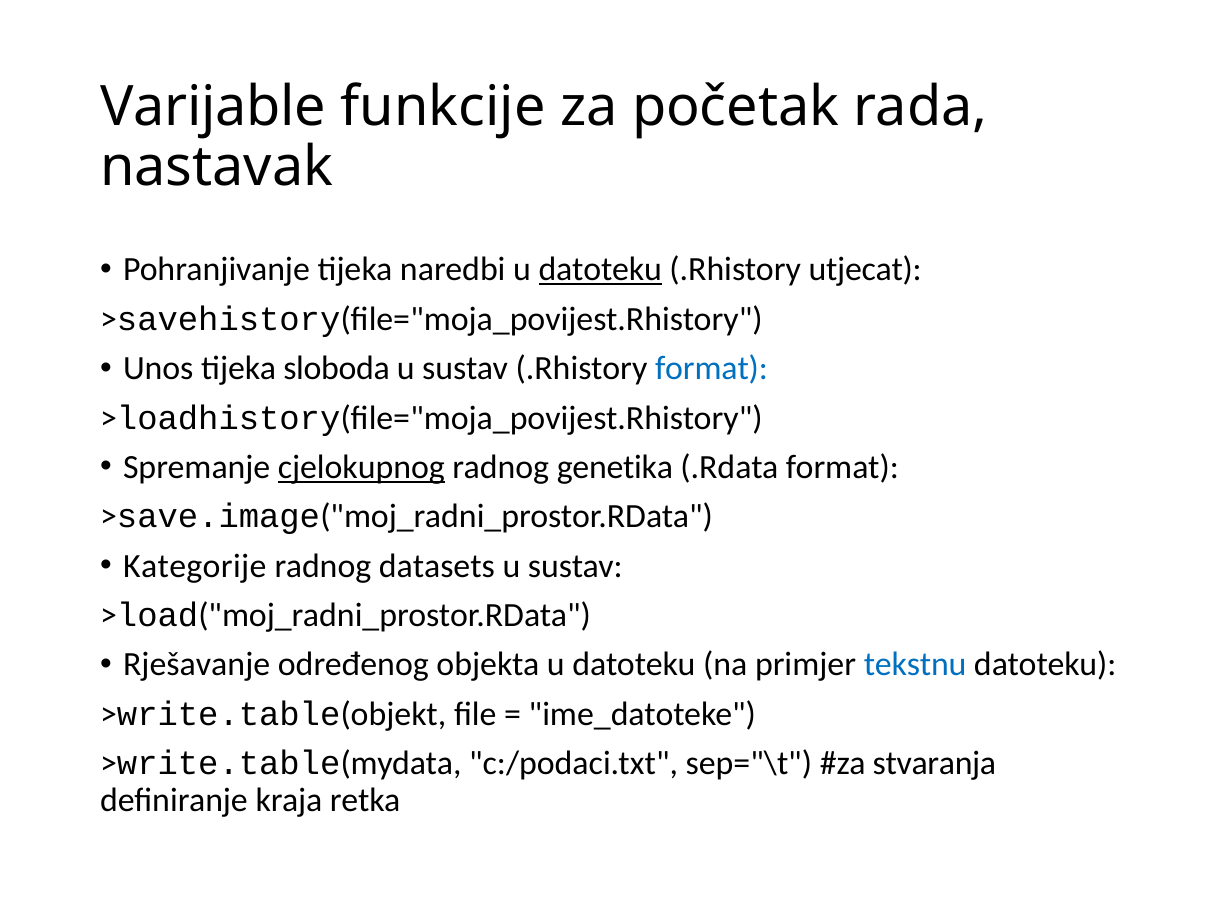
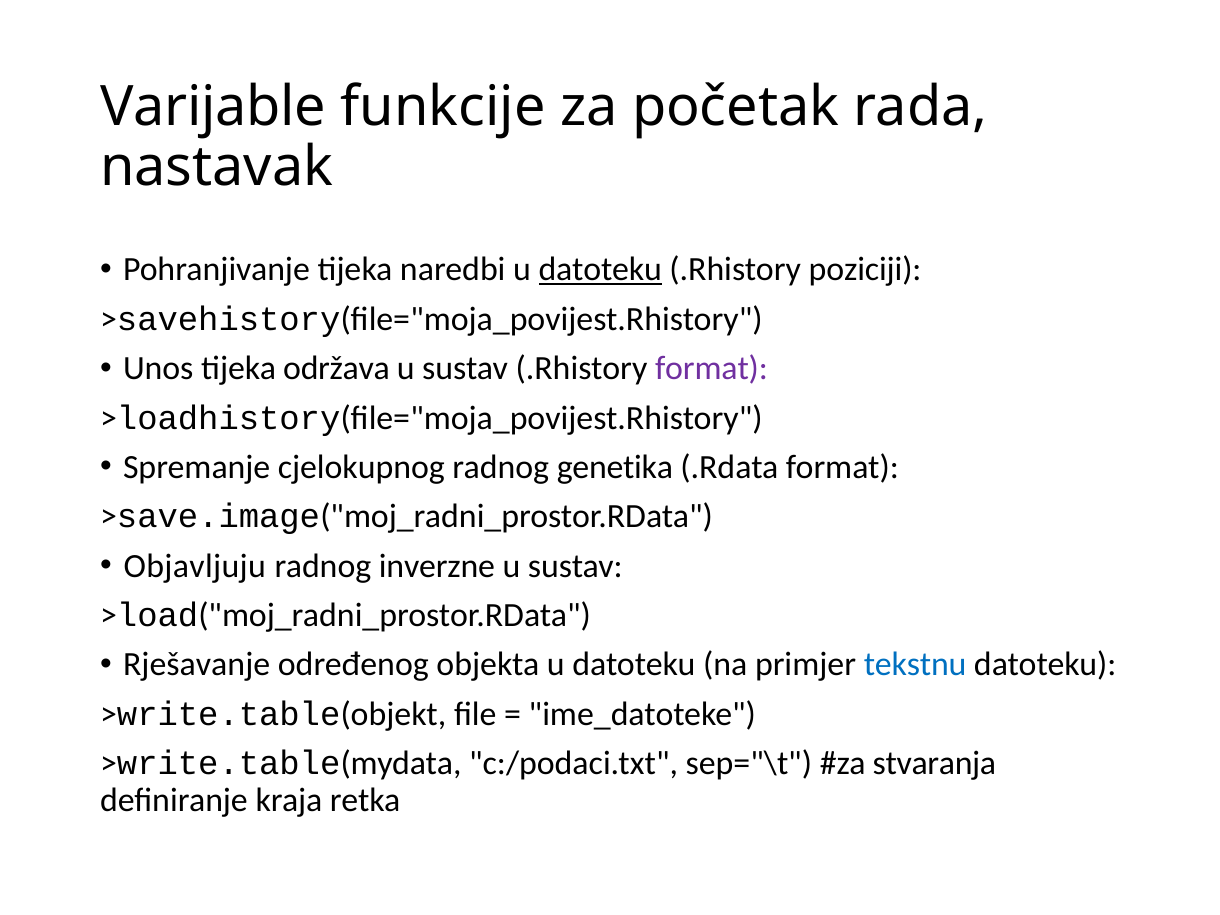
utjecat: utjecat -> poziciji (865, 270)
sloboda: sloboda -> održava (337, 369)
format colour: blue -> purple (711, 369)
cjelokupnog underline: present -> none (361, 467)
Kategorije: Kategorije -> Objavljuju (195, 566)
datasets: datasets -> inverzne (437, 566)
